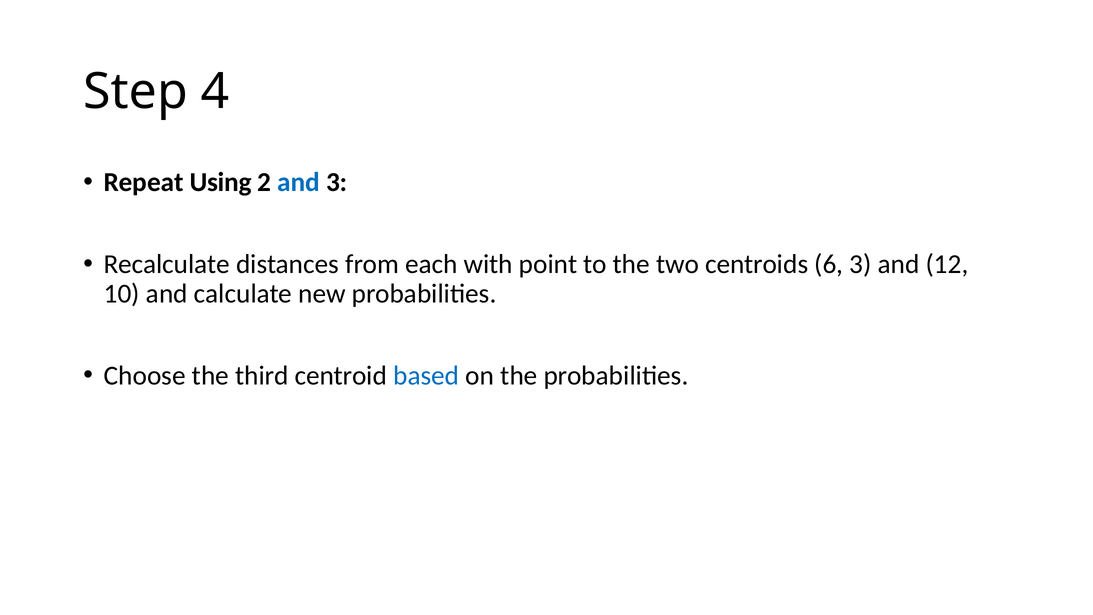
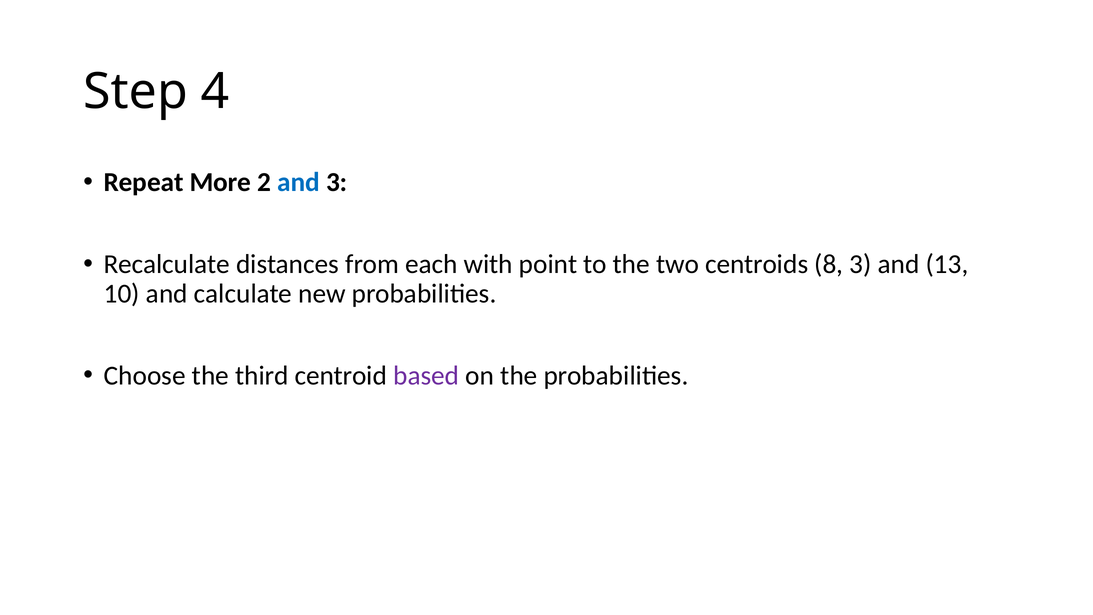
Using: Using -> More (220, 182)
6: 6 -> 8 (829, 264)
12: 12 -> 13 (947, 264)
based colour: blue -> purple (426, 375)
